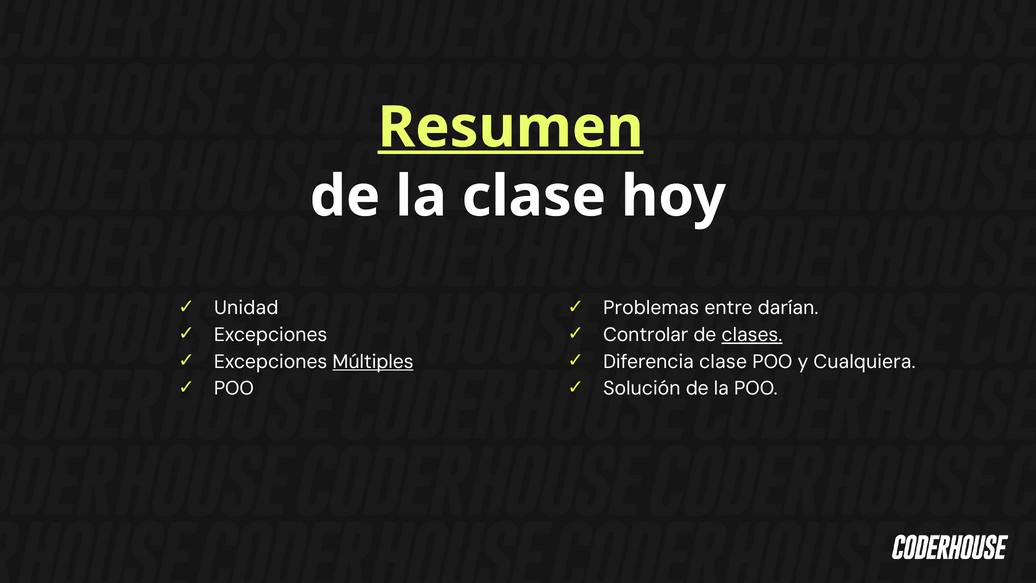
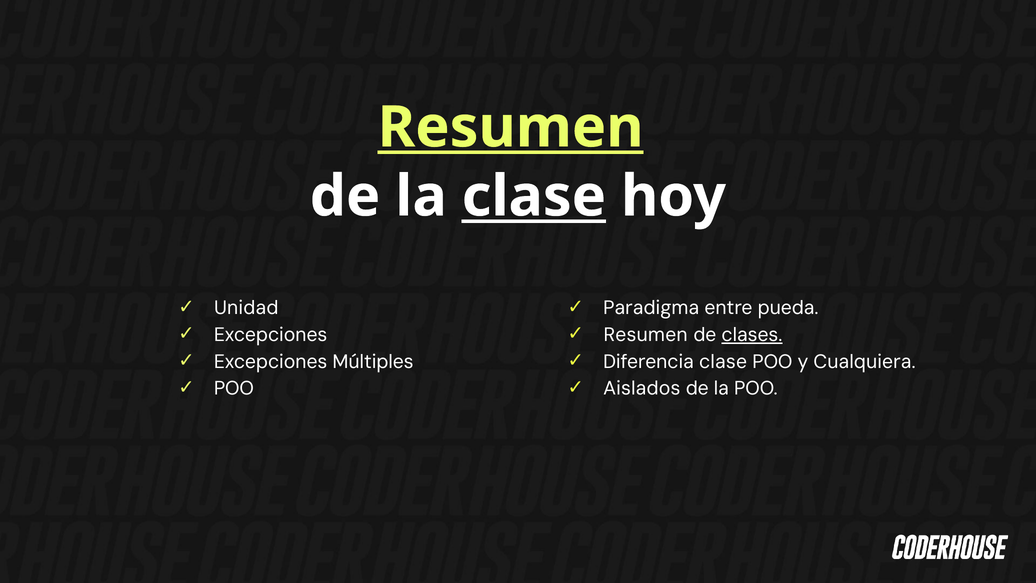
clase underline: none -> present (534, 196)
Problemas: Problemas -> Paradigma (651, 308)
darían: darían -> pueda (788, 308)
Controlar: Controlar -> Resumen (646, 335)
Múltiples underline: present -> none (373, 361)
Solución: Solución -> Aislados (642, 388)
